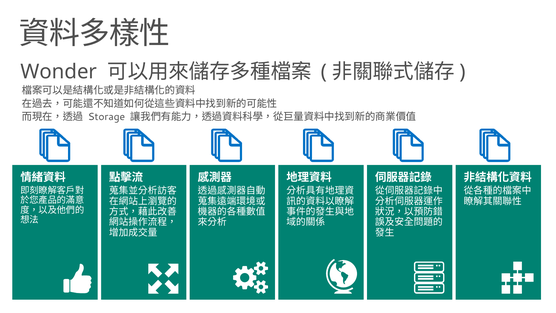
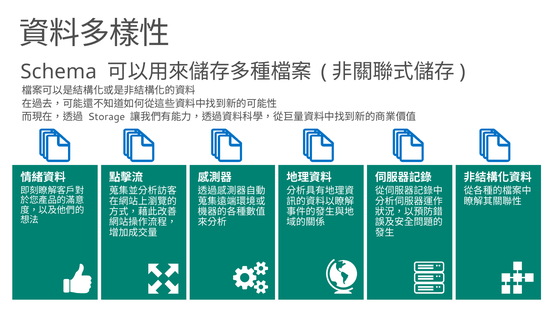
Wonder: Wonder -> Schema (59, 72)
